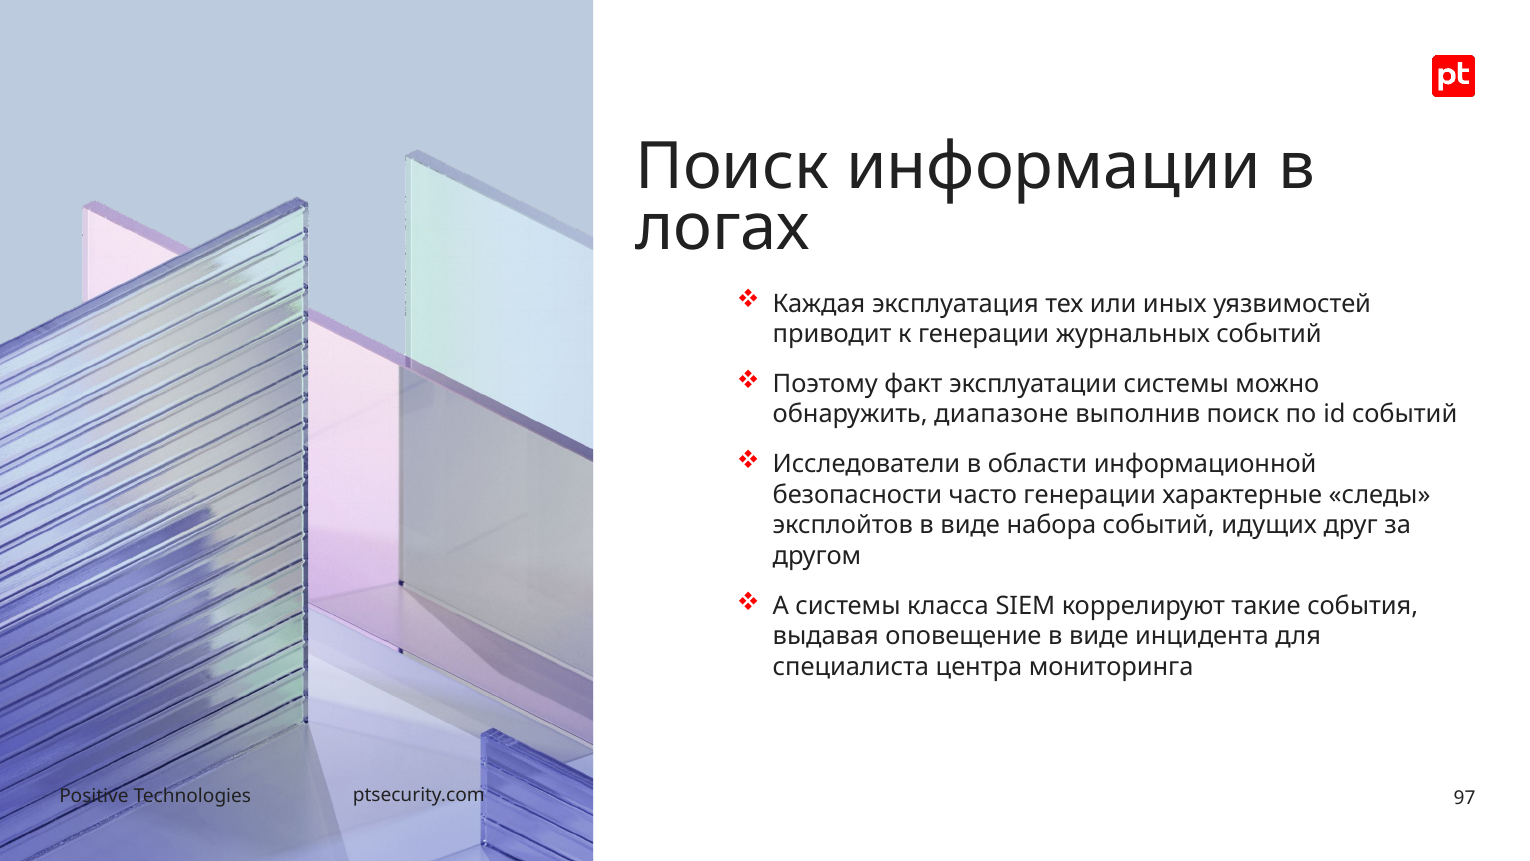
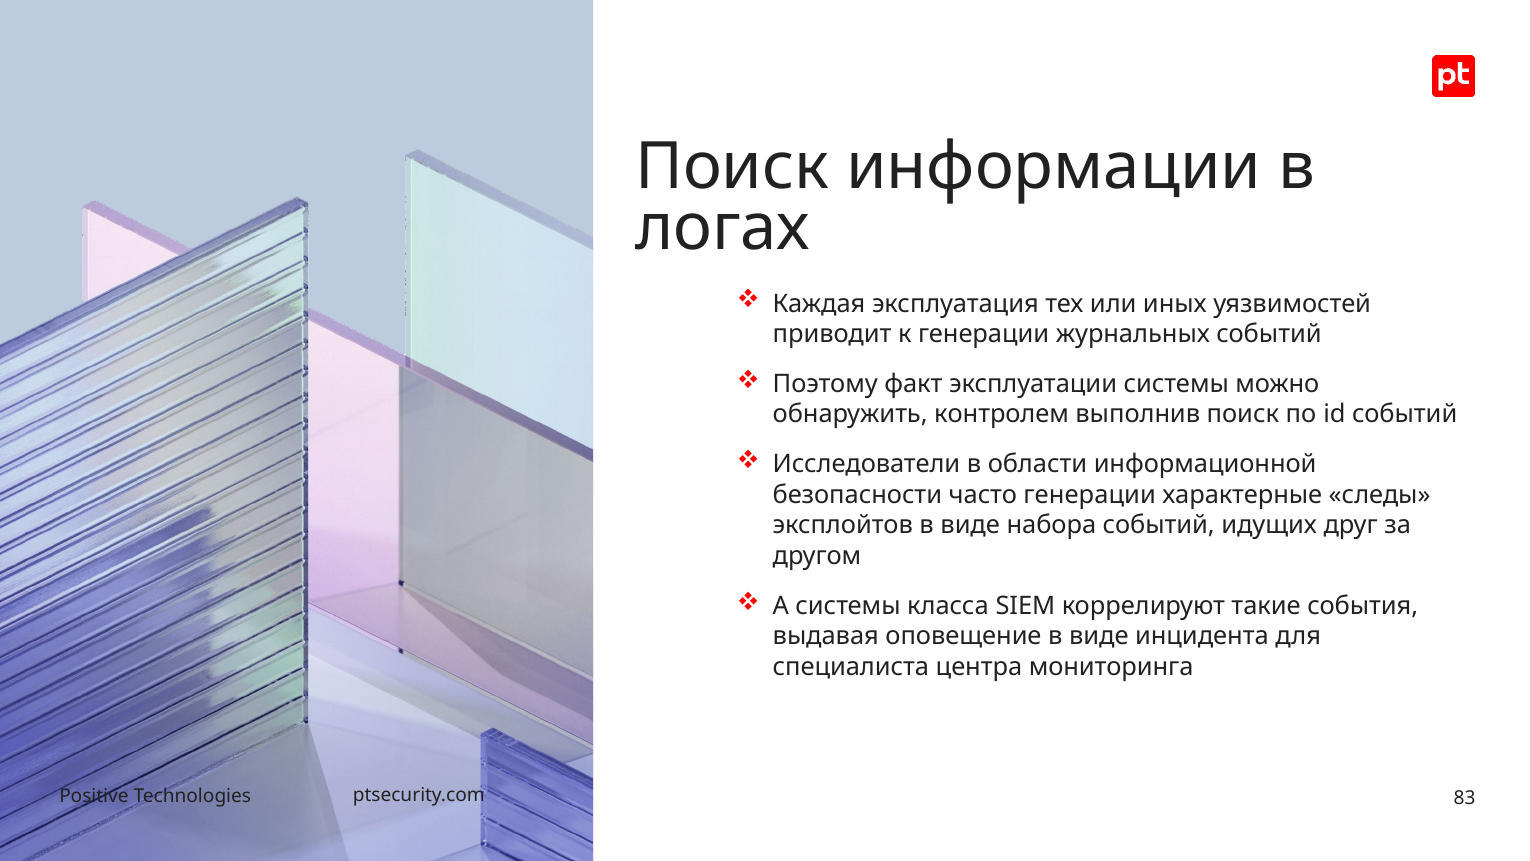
диапазоне: диапазоне -> контролем (1002, 414)
97: 97 -> 83 (1465, 798)
